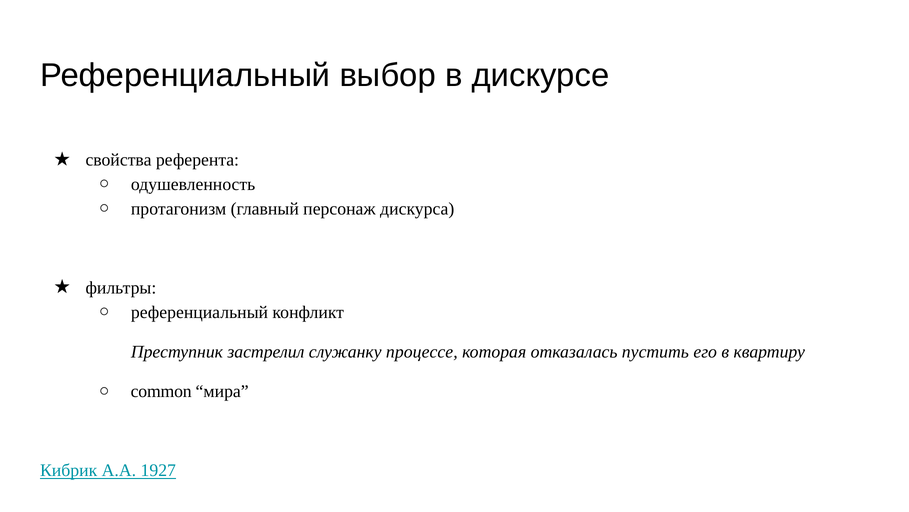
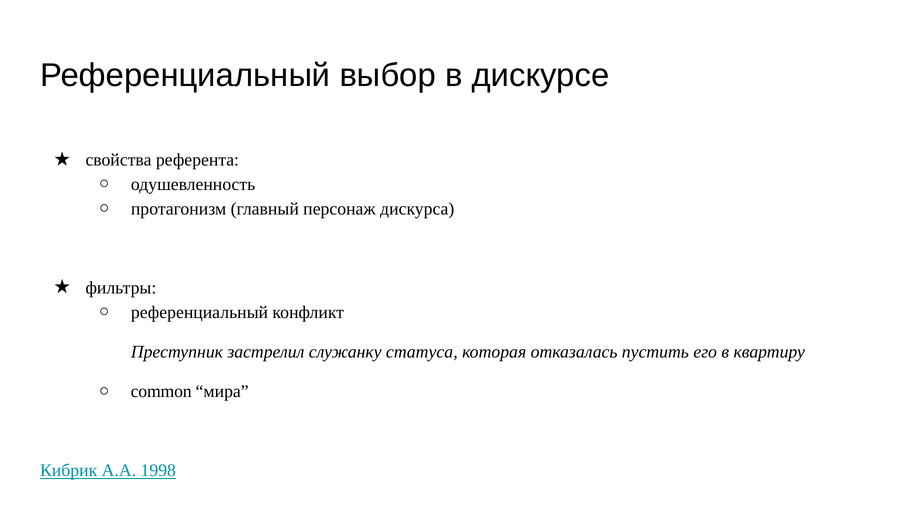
процессе: процессе -> статуса (422, 351)
1927: 1927 -> 1998 (158, 470)
